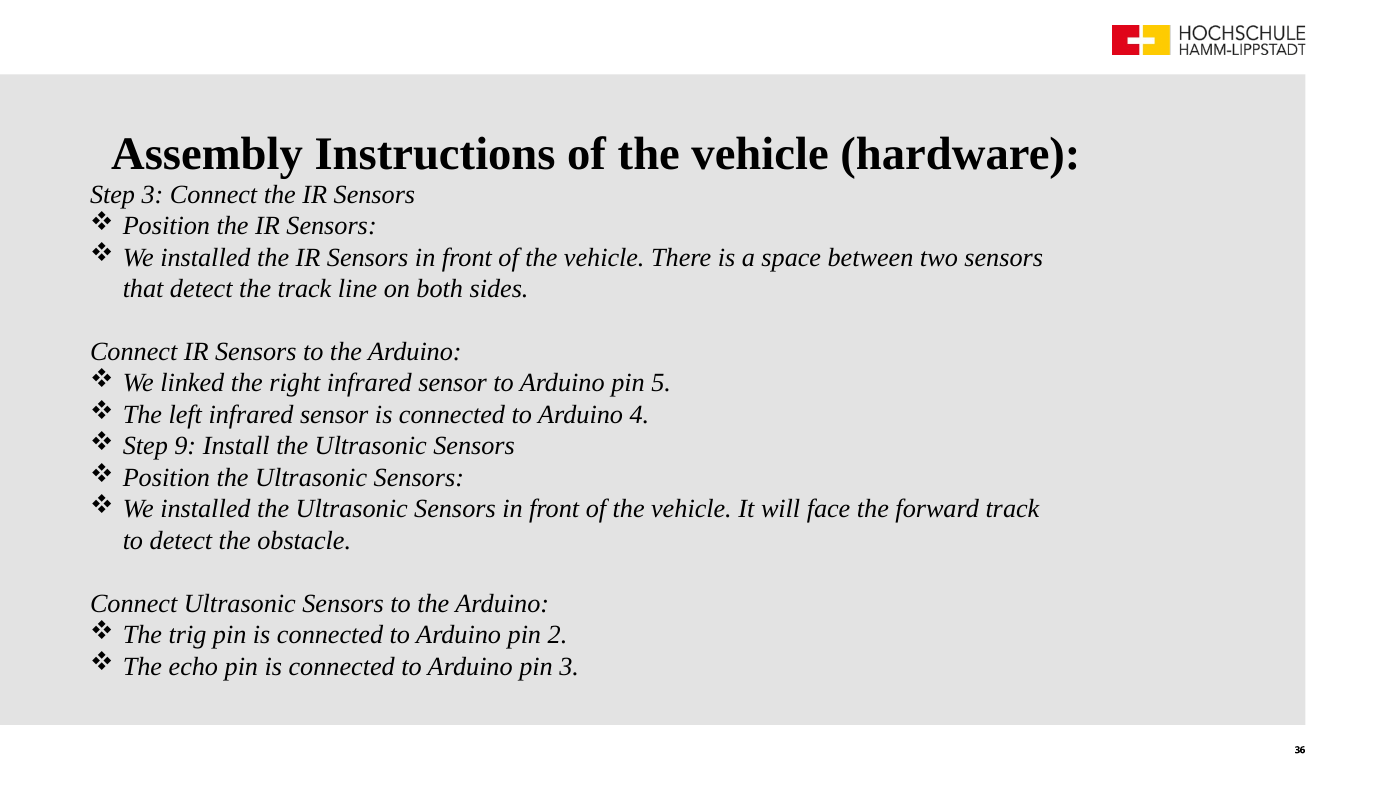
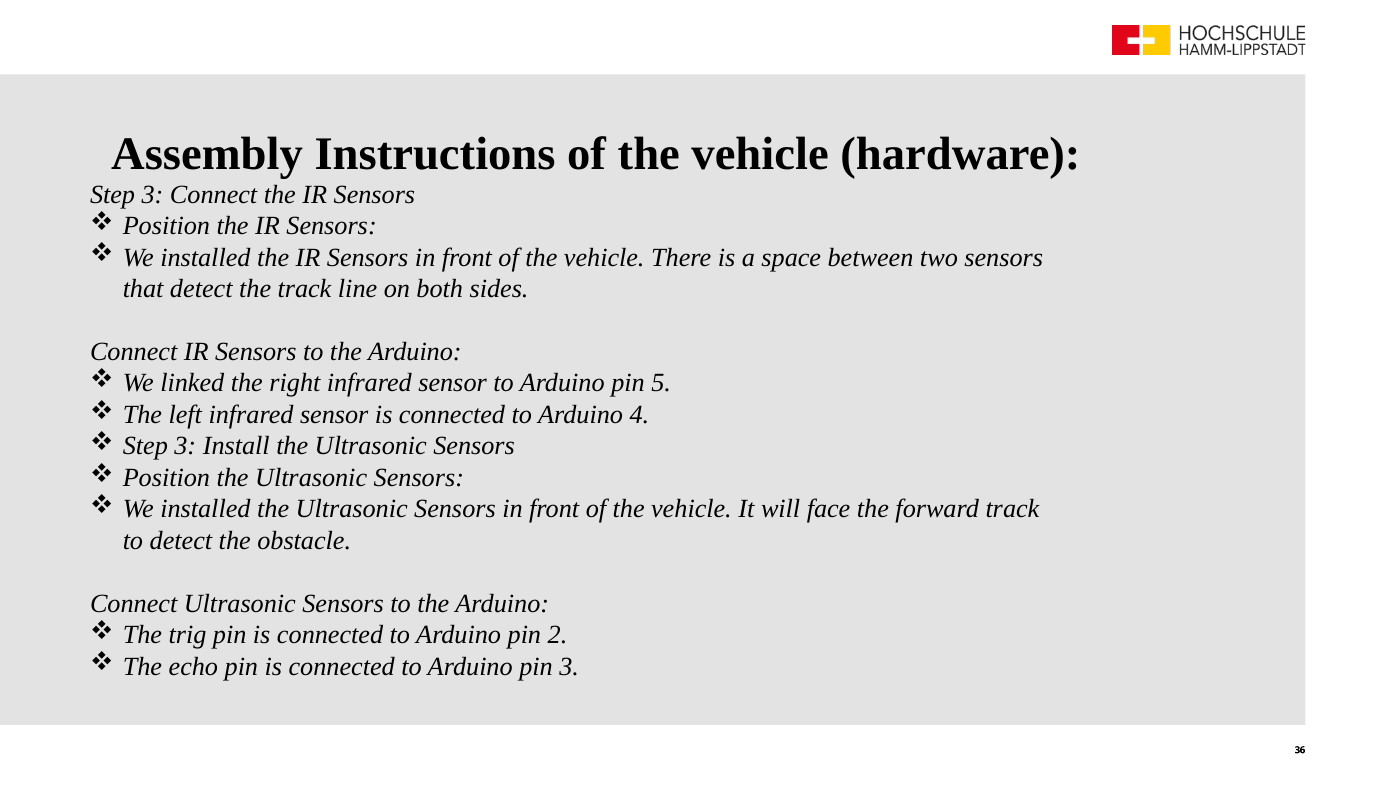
9: 9 -> 3 (185, 446)
